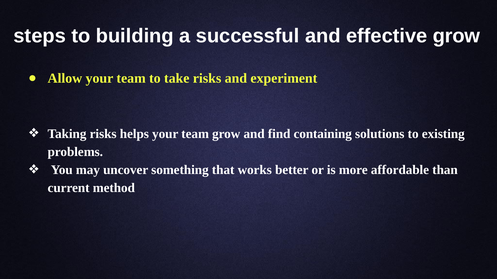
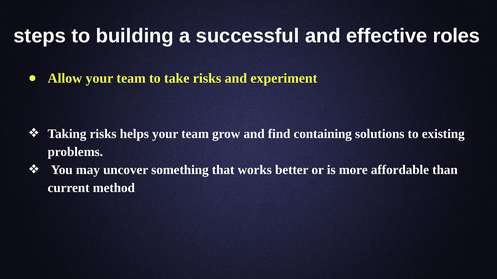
effective grow: grow -> roles (456, 36)
